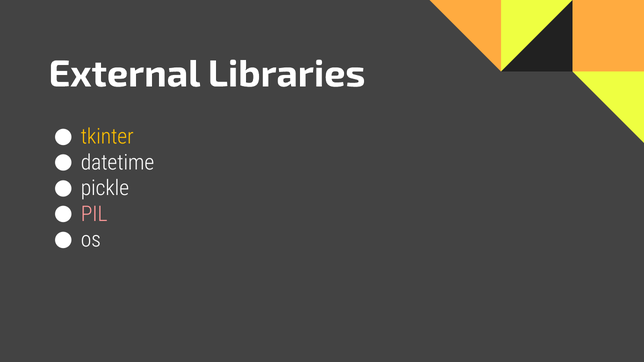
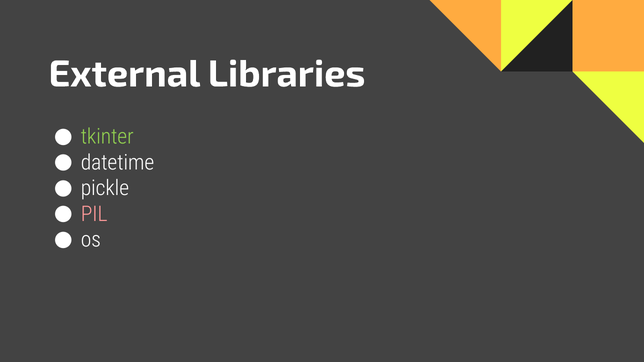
tkinter colour: yellow -> light green (107, 137)
